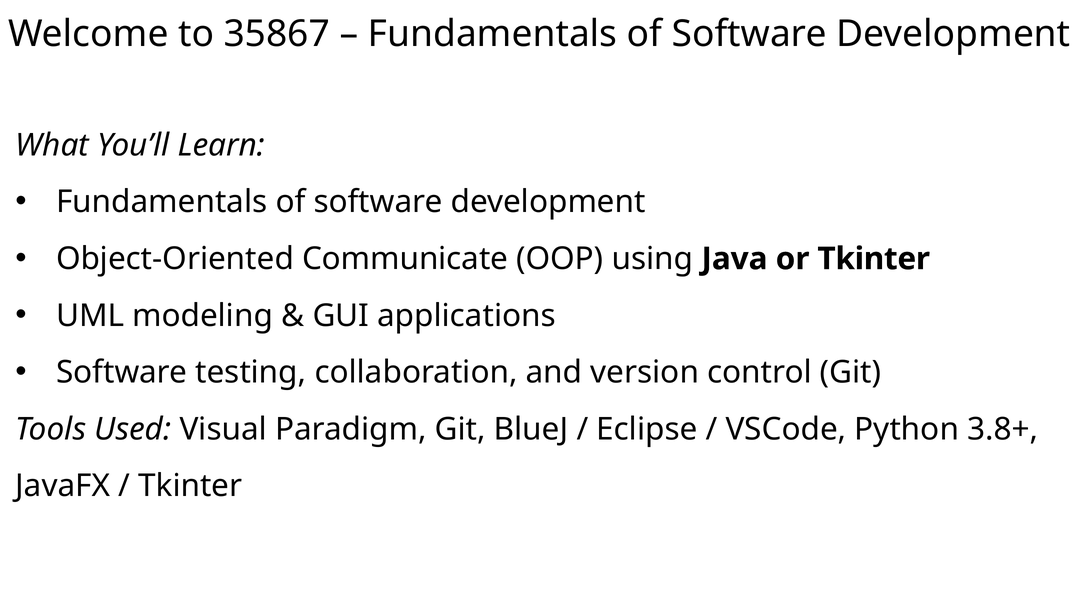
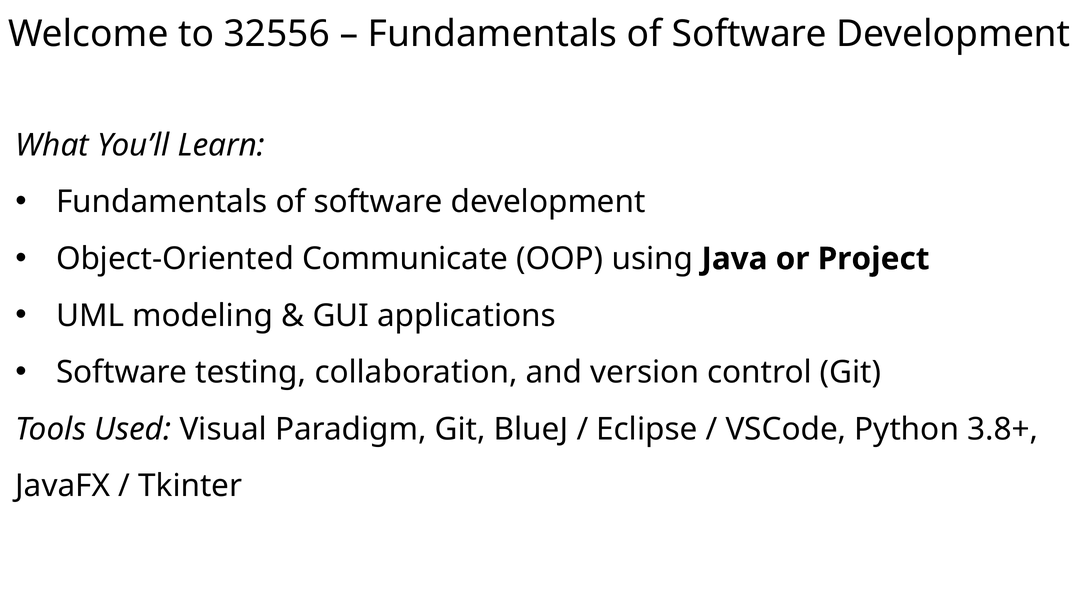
35867: 35867 -> 32556 (277, 34)
or Tkinter: Tkinter -> Project (874, 259)
